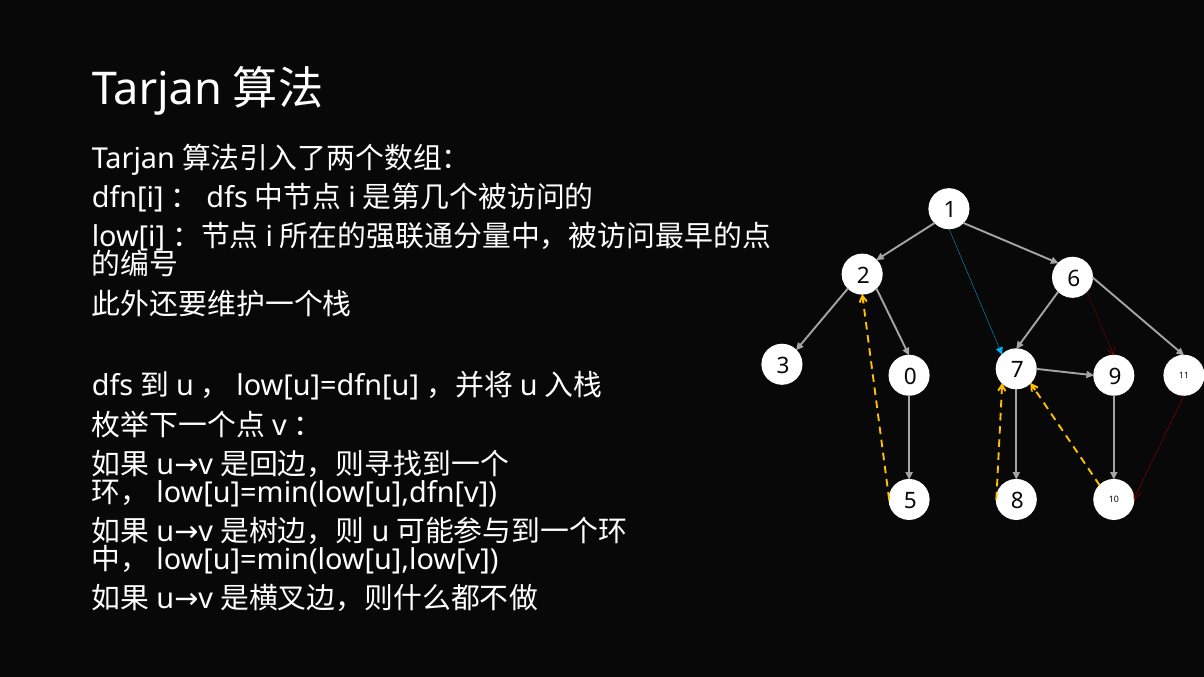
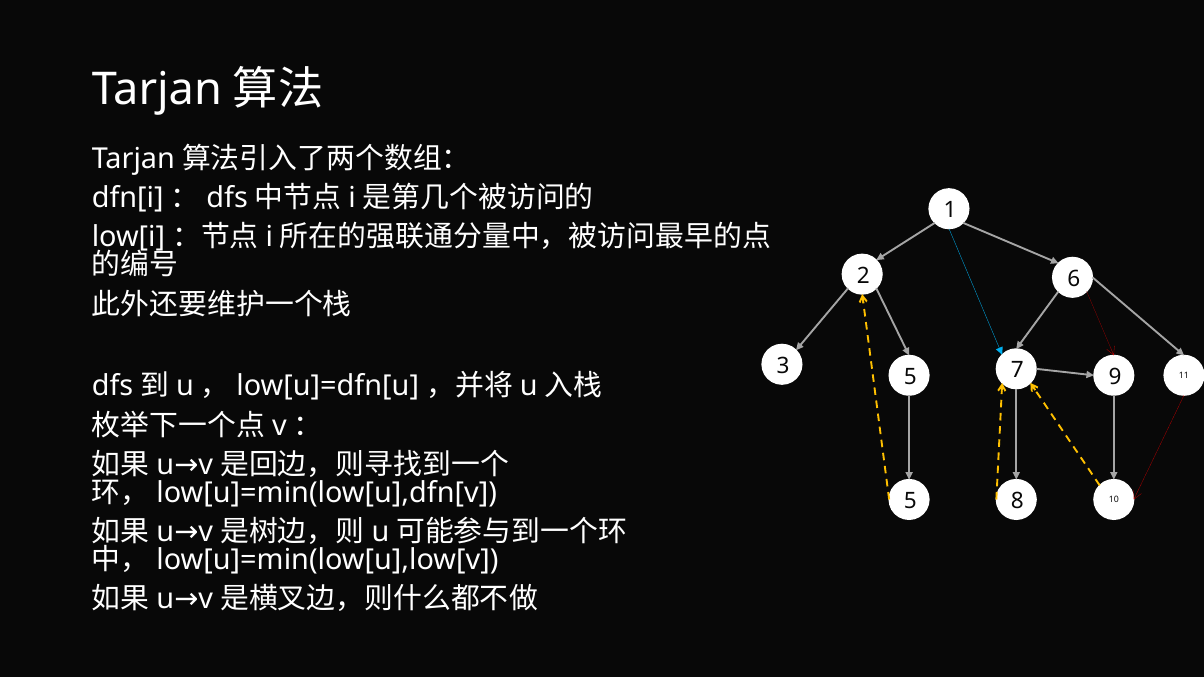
3 0: 0 -> 5 (910, 377)
